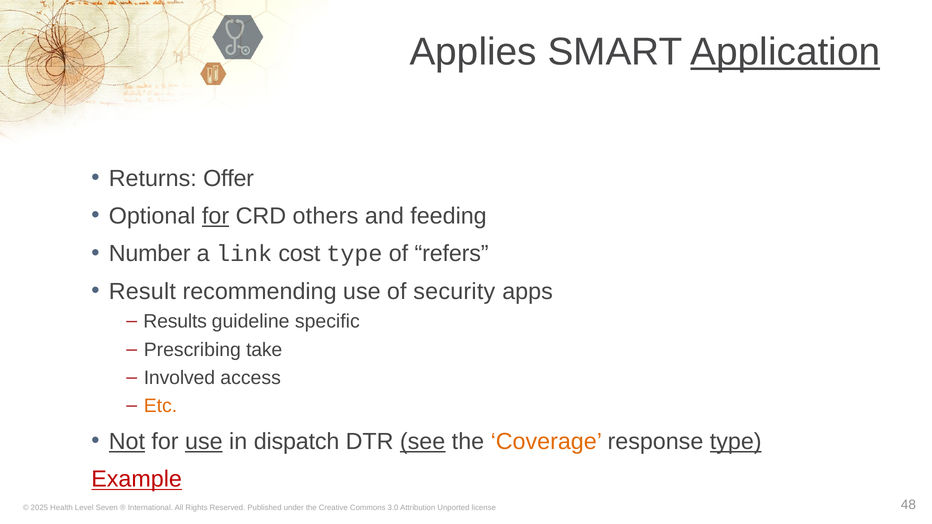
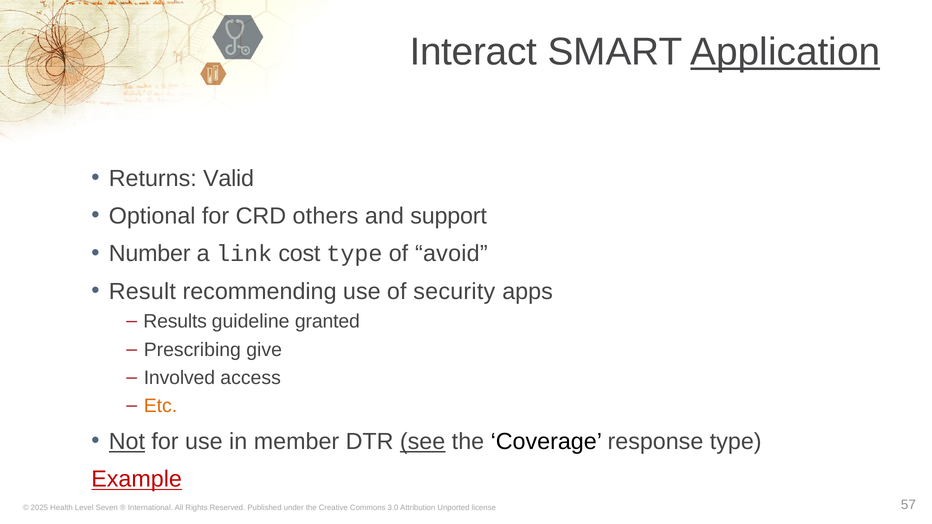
Applies: Applies -> Interact (473, 52)
Offer: Offer -> Valid (229, 179)
for underline: present -> none (216, 216)
feeding: feeding -> support (449, 216)
refers: refers -> avoid (451, 254)
specific: specific -> granted (327, 322)
take: take -> give (264, 350)
use underline: present -> none (204, 442)
dispatch: dispatch -> member (296, 442)
Coverage colour: orange -> black (546, 442)
type underline: present -> none (736, 442)
48: 48 -> 57 (908, 505)
